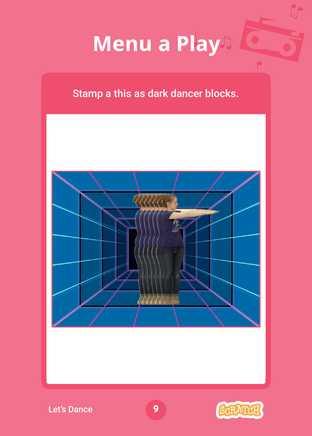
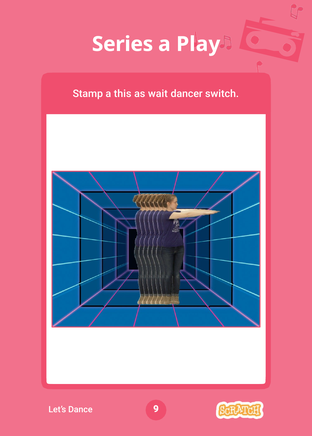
Menu: Menu -> Series (123, 44)
dark: dark -> wait (158, 94)
blocks: blocks -> switch (222, 94)
